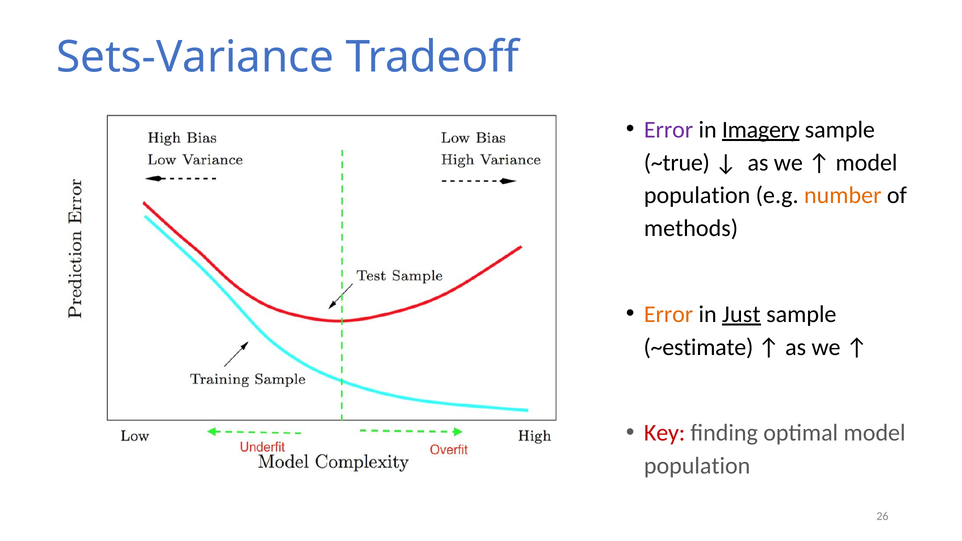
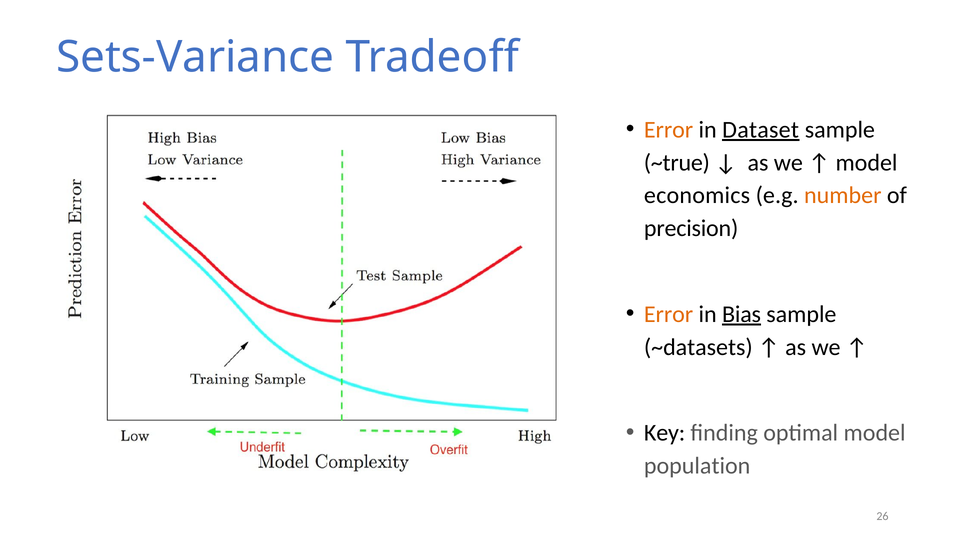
Error colour: purple -> orange (669, 130)
Imagery: Imagery -> Dataset (761, 130)
population: population -> economics (697, 196)
methods: methods -> precision (691, 228)
Just: Just -> Bias (742, 314)
~estimate: ~estimate -> ~datasets (698, 347)
Key colour: red -> black (665, 433)
